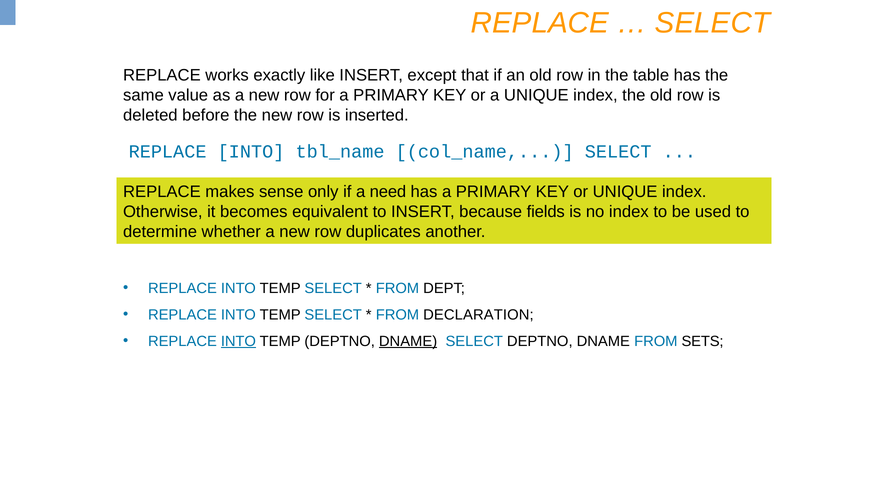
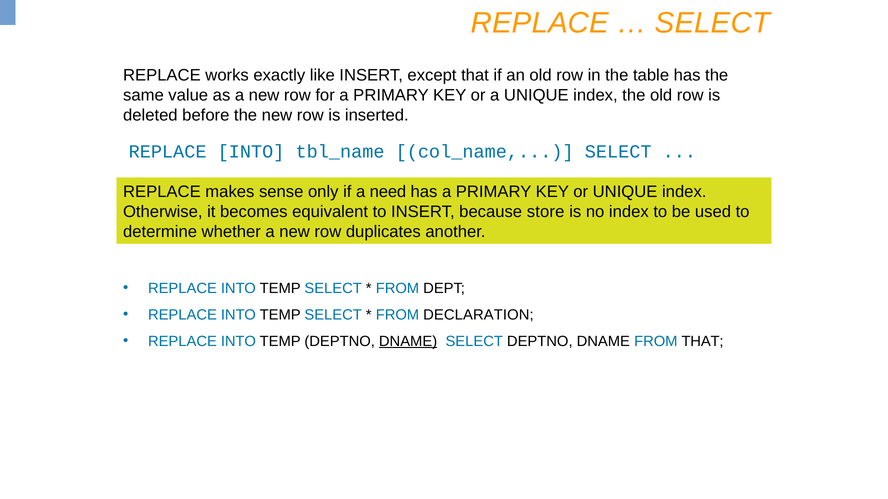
fields: fields -> store (546, 212)
INTO underline: present -> none (238, 342)
FROM SETS: SETS -> THAT (703, 342)
